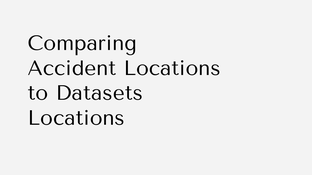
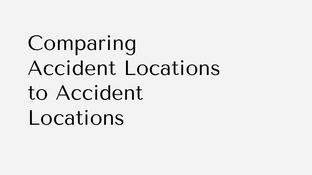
to Datasets: Datasets -> Accident (99, 93)
